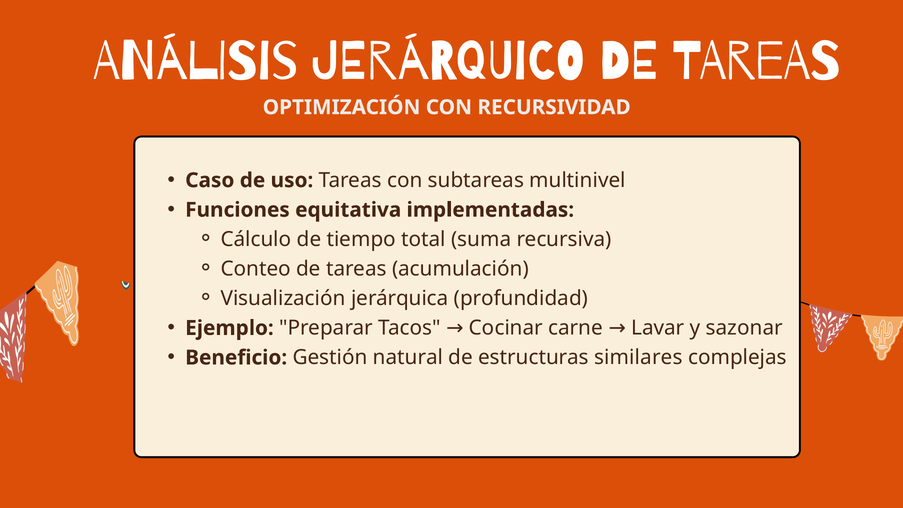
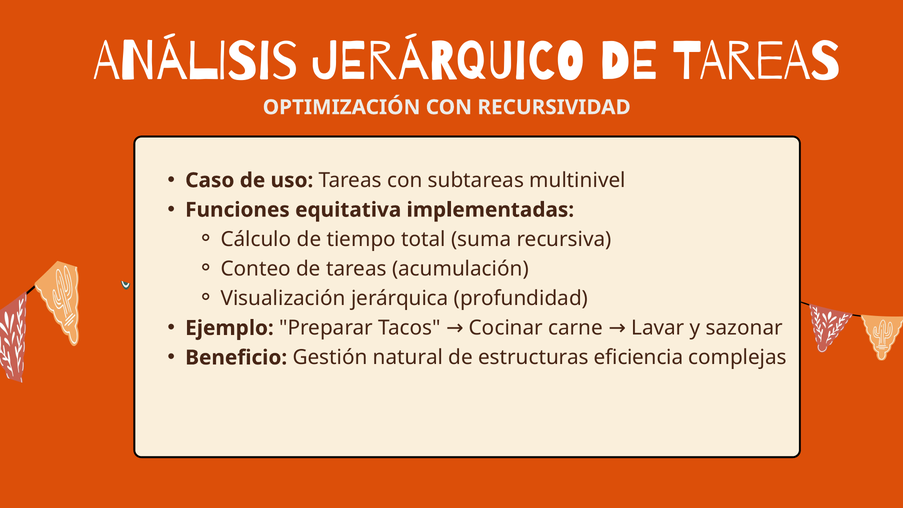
similares: similares -> eficiencia (639, 358)
